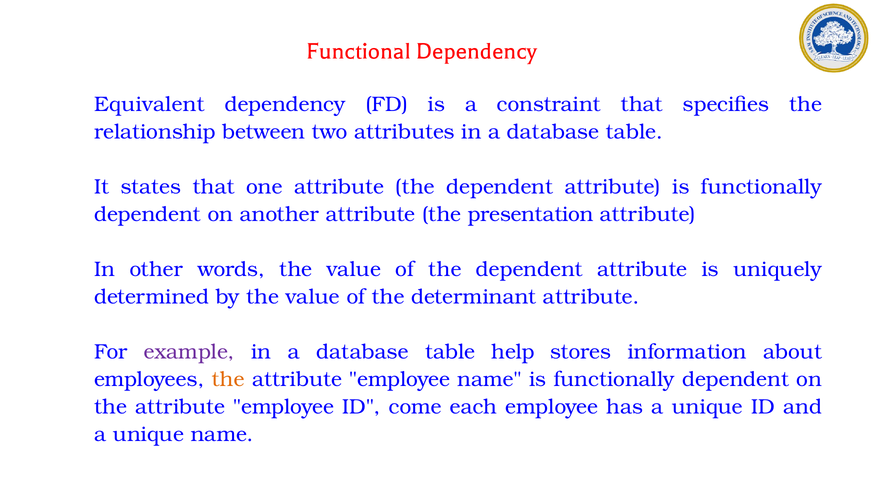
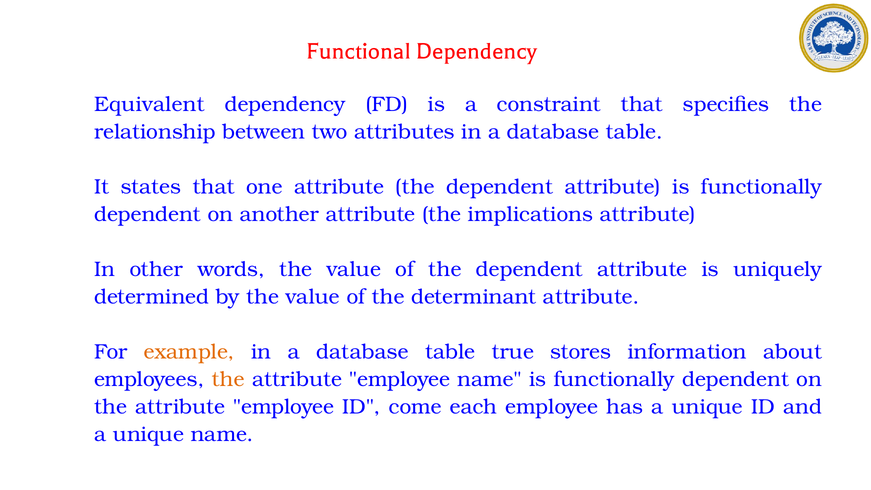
presentation: presentation -> implications (531, 214)
example colour: purple -> orange (189, 352)
help: help -> true (513, 352)
